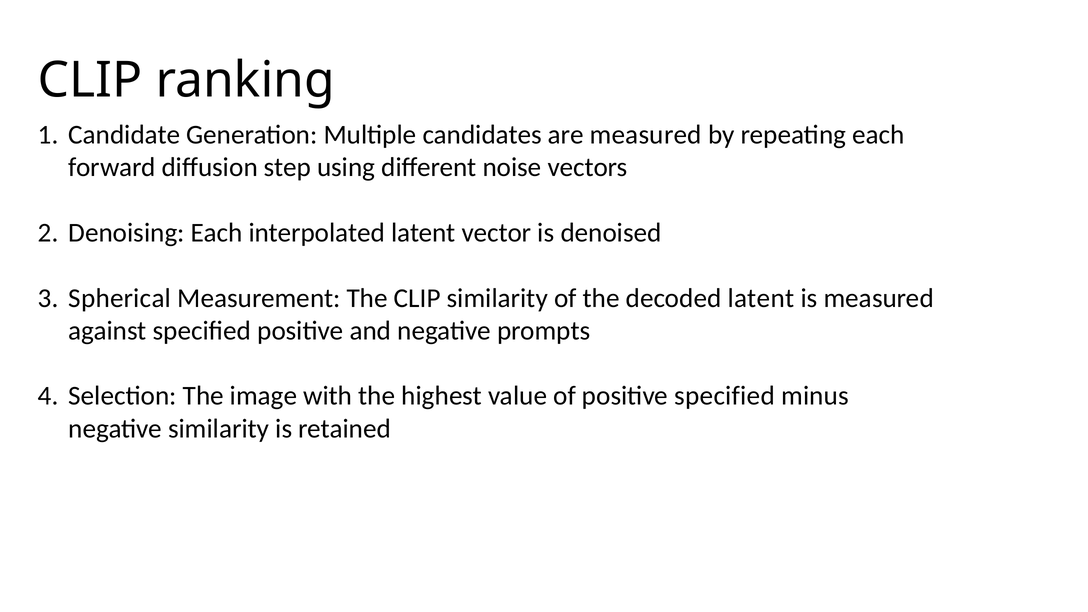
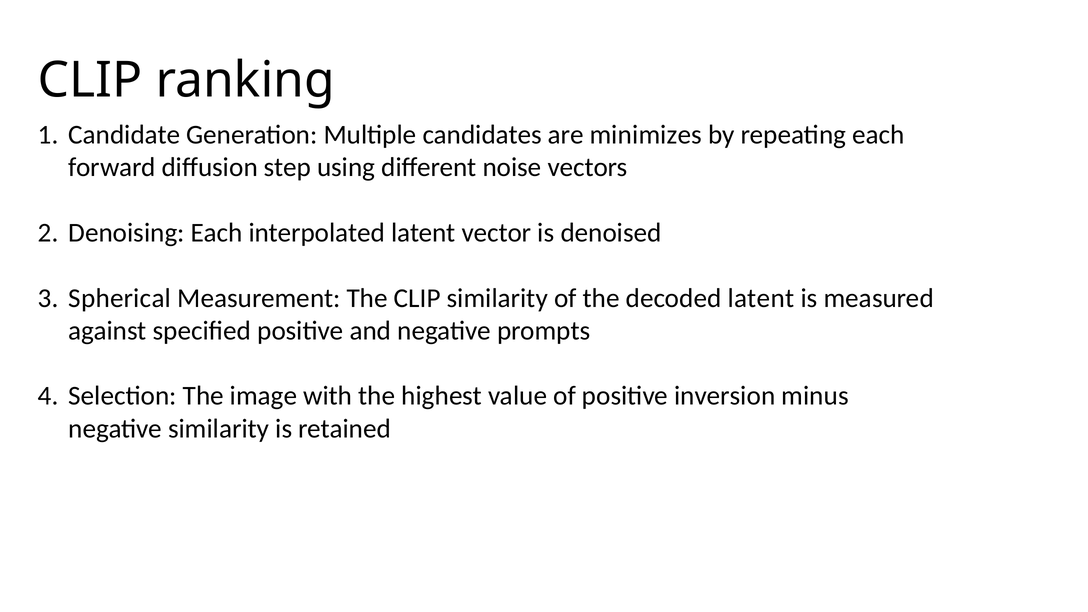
are measured: measured -> minimizes (646, 135)
positive specified: specified -> inversion (725, 396)
